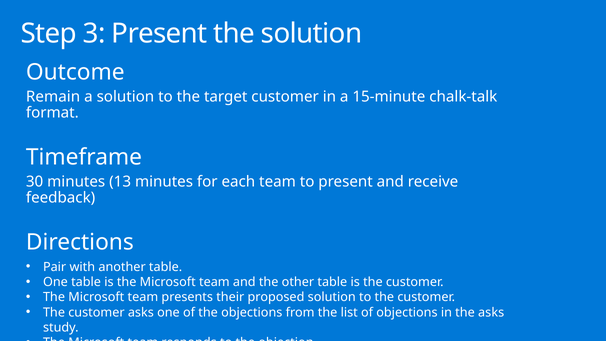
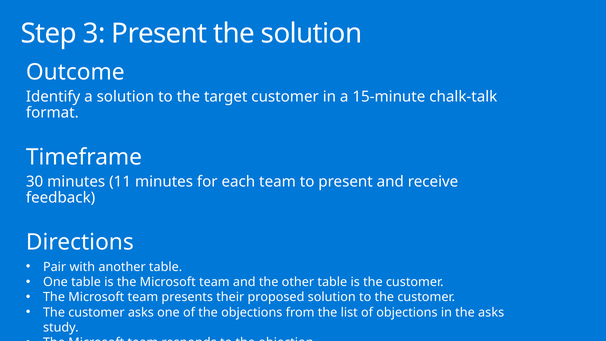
Remain: Remain -> Identify (53, 96)
13: 13 -> 11 (120, 181)
